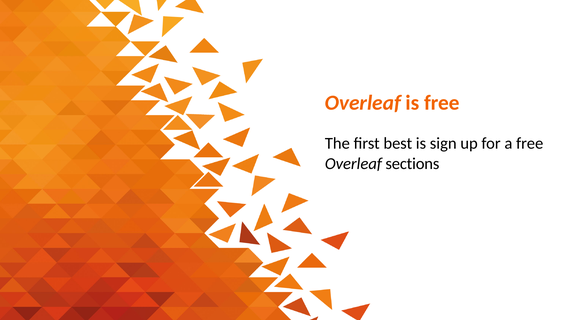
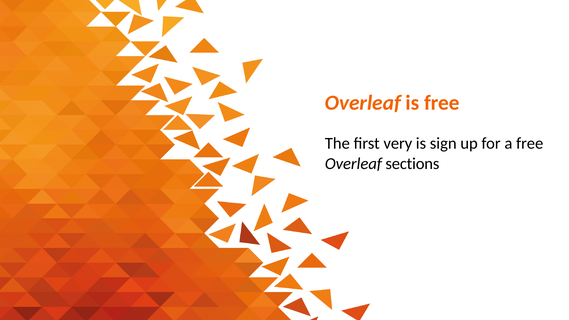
best: best -> very (398, 143)
